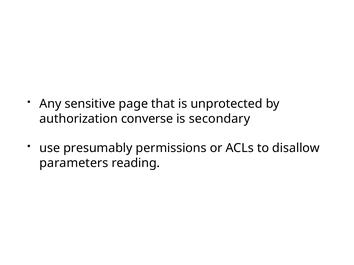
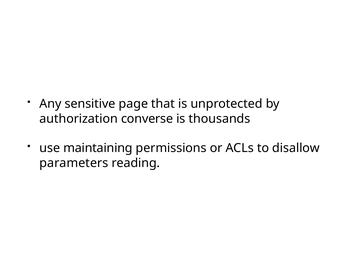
secondary: secondary -> thousands (220, 119)
presumably: presumably -> maintaining (98, 148)
